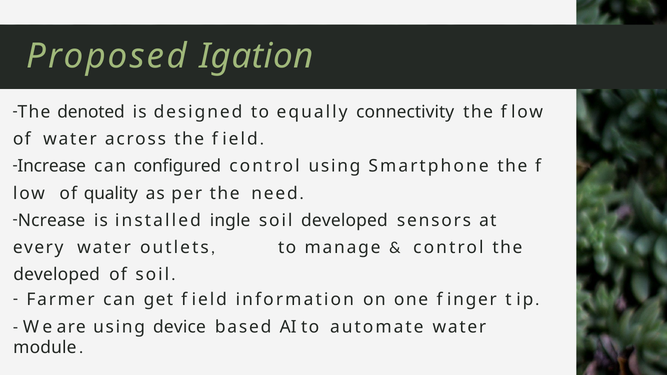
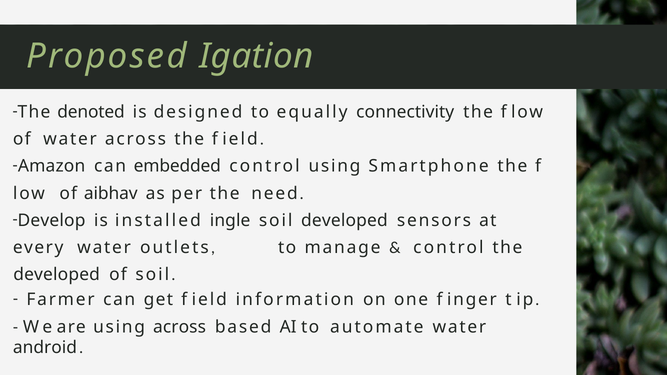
Increase: Increase -> Amazon (52, 166)
configured: configured -> embedded (177, 166)
quality: quality -> aibhav (111, 193)
Ncrease: Ncrease -> Develop (52, 220)
using device: device -> across (180, 327)
module: module -> android (45, 348)
